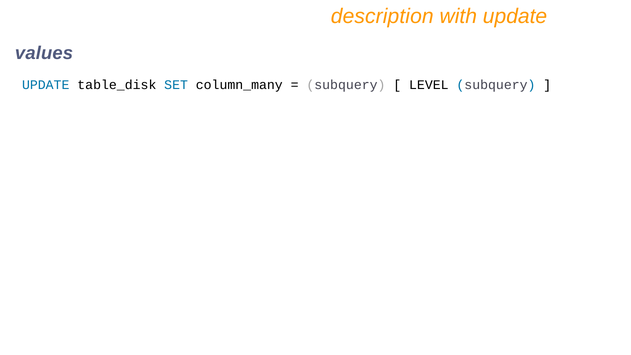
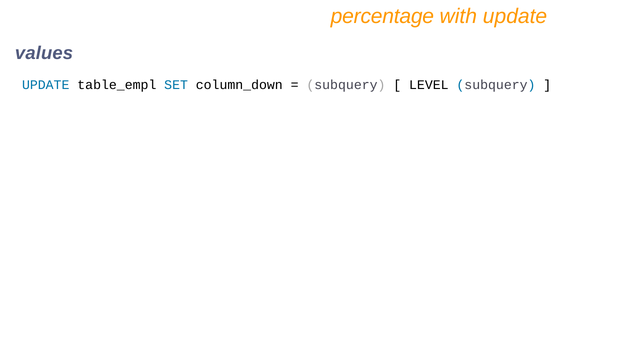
description: description -> percentage (382, 16)
table_disk: table_disk -> table_empl (117, 85)
column_many: column_many -> column_down (239, 85)
